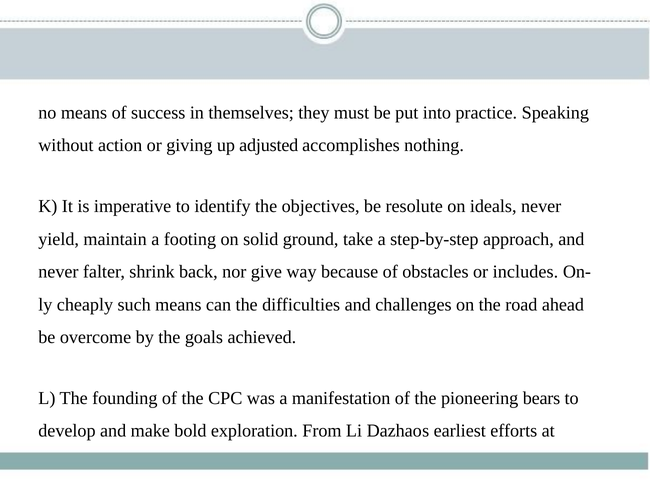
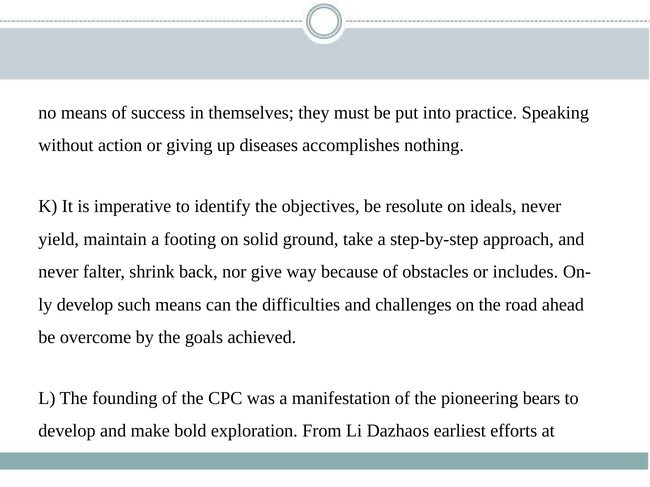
adjusted: adjusted -> diseases (269, 145)
ly cheaply: cheaply -> develop (85, 304)
